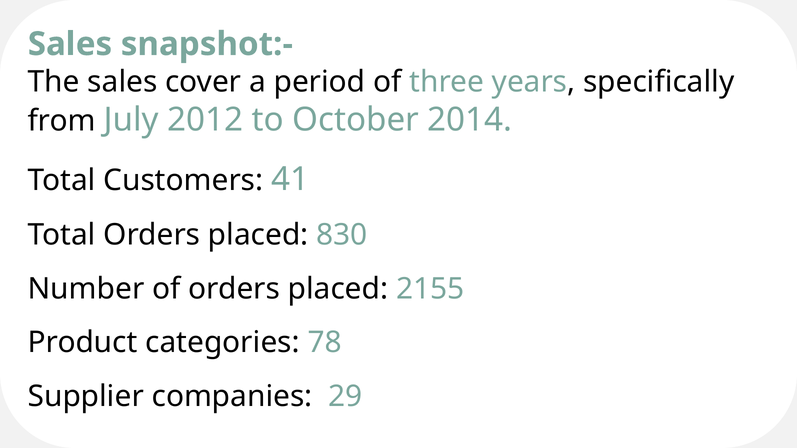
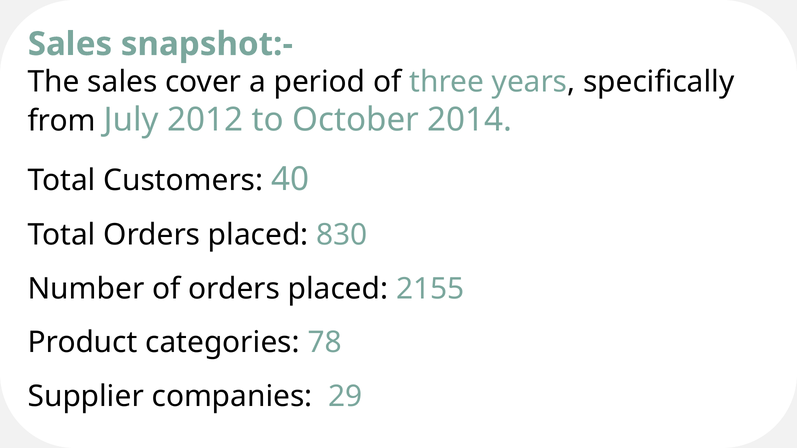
41: 41 -> 40 (290, 180)
